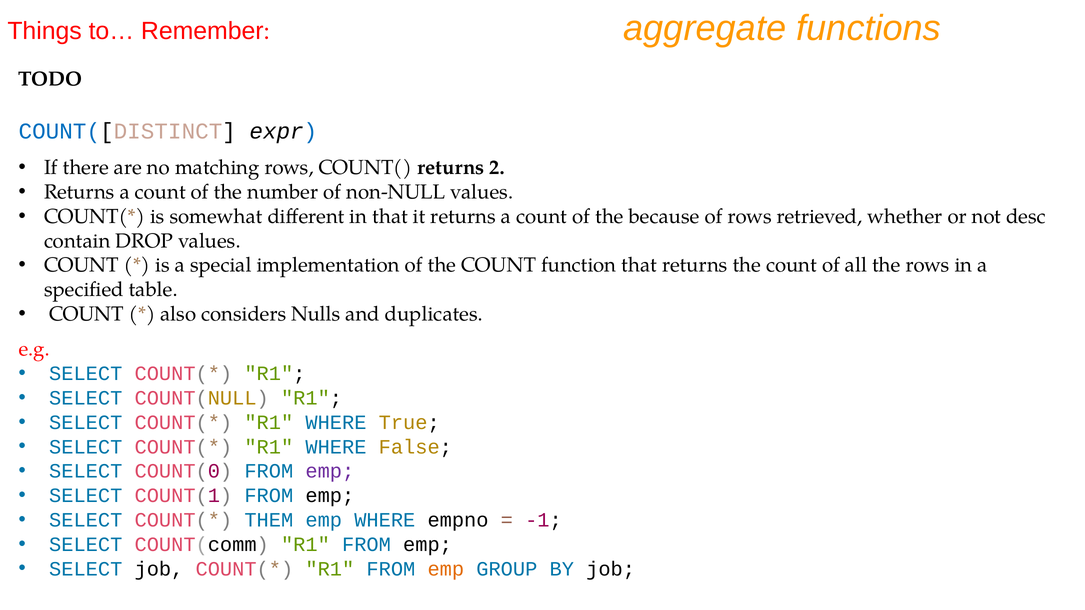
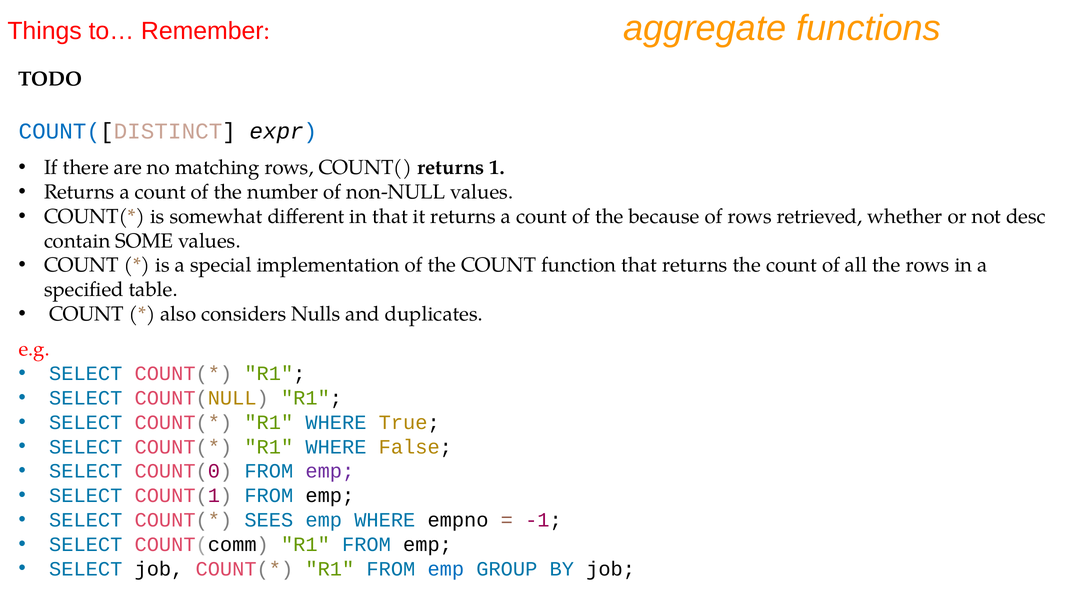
2: 2 -> 1 (497, 168)
DROP: DROP -> SOME (144, 241)
THEM: THEM -> SEES (269, 520)
emp colour: orange -> blue (446, 569)
